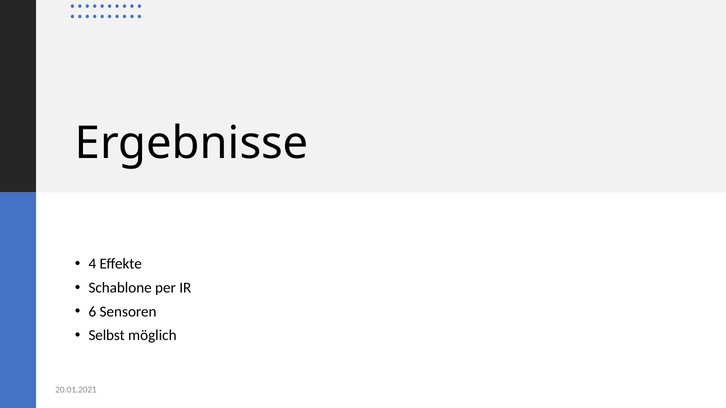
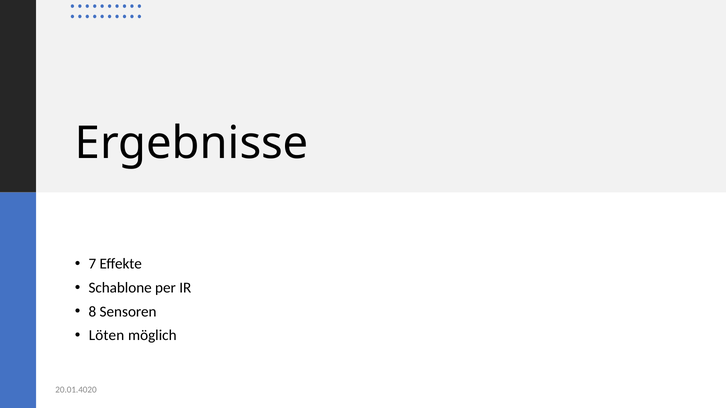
4: 4 -> 7 (92, 264)
6: 6 -> 8 (92, 312)
Selbst: Selbst -> Löten (107, 336)
20.01.2021: 20.01.2021 -> 20.01.4020 (76, 390)
